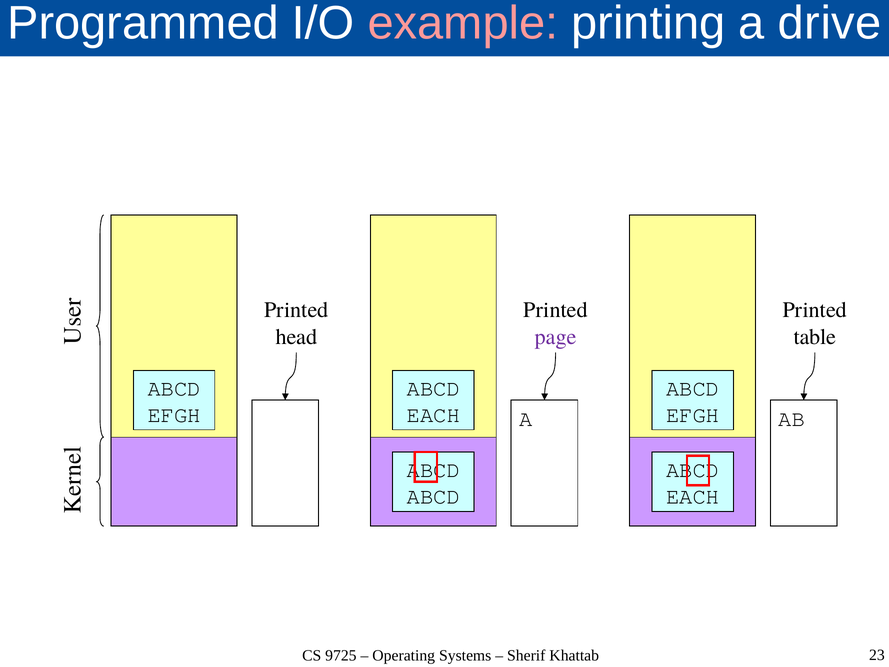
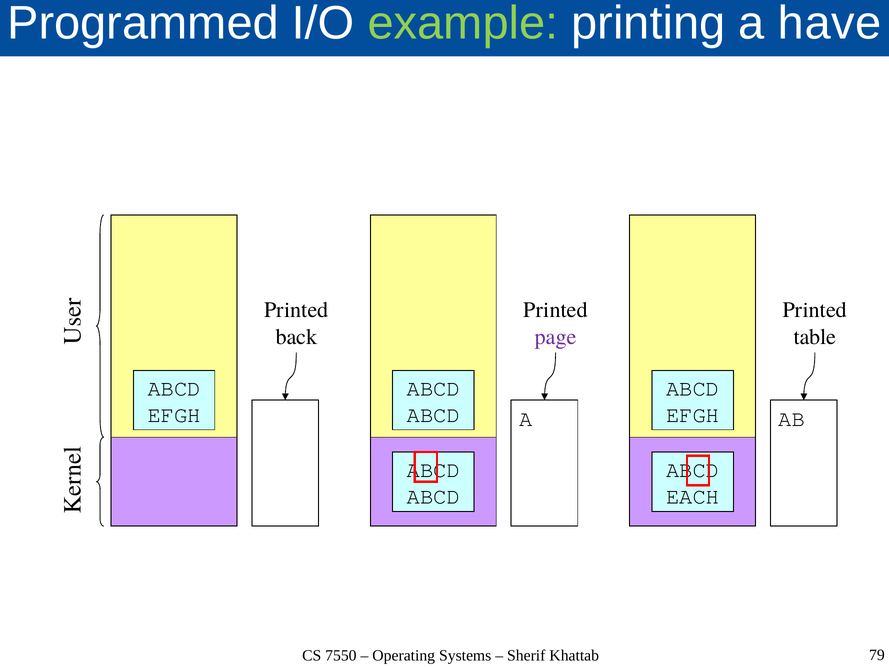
example colour: pink -> light green (463, 23)
drive: drive -> have (830, 23)
head: head -> back (296, 337)
EACH: EACH -> ABCD (433, 415)
9725: 9725 -> 7550 (341, 655)
23: 23 -> 79 (877, 655)
